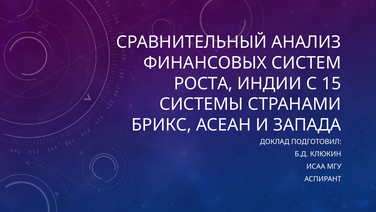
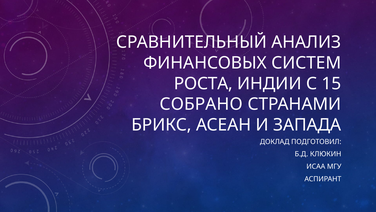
СИСТЕМЫ: СИСТЕМЫ -> СОБРАНО (201, 104)
